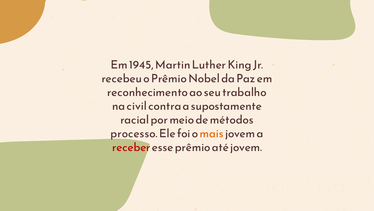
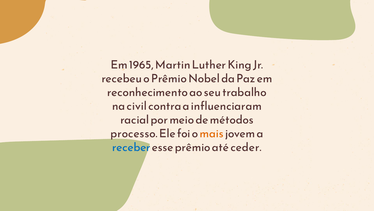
1945: 1945 -> 1965 (141, 65)
supostamente: supostamente -> influenciaram (226, 106)
receber colour: red -> blue (131, 147)
até jovem: jovem -> ceder (246, 147)
